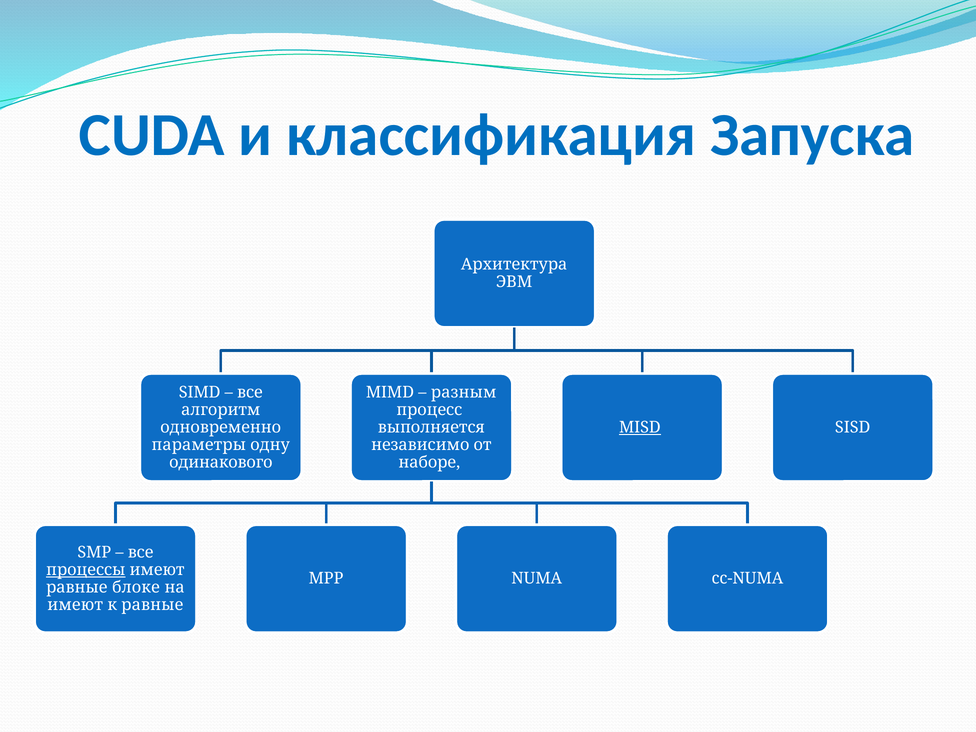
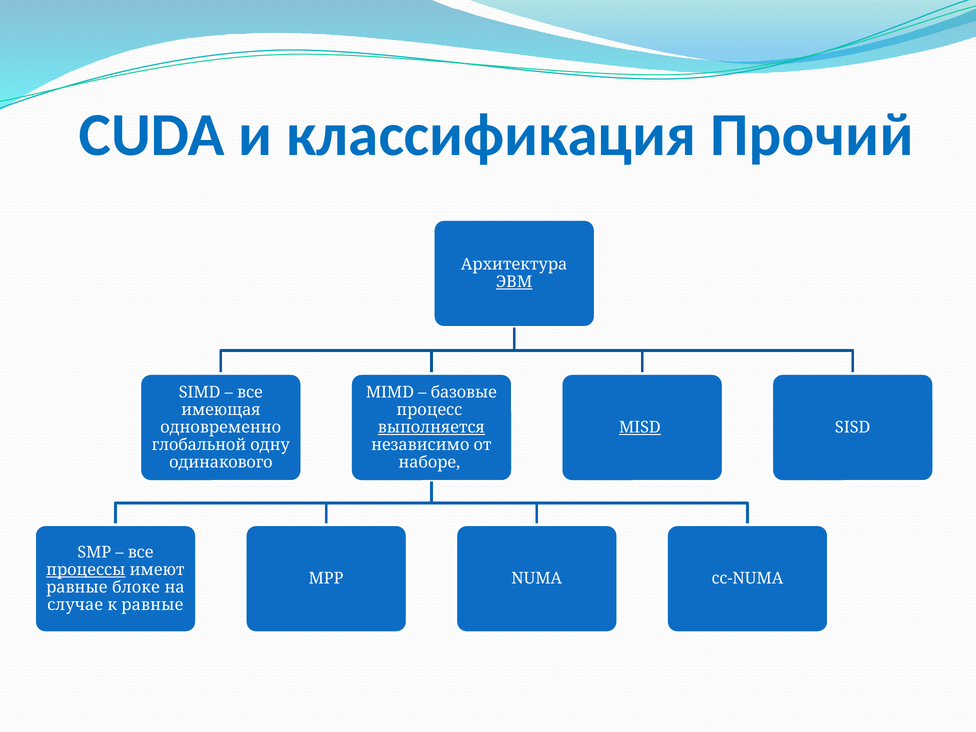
Запуска: Запуска -> Прочий (812, 135)
ЭВМ underline: none -> present (514, 282)
разным: разным -> базовые (464, 392)
алгоритм: алгоритм -> имеющая (221, 410)
выполняется underline: none -> present (431, 427)
параметры: параметры -> глобальной (199, 445)
имеют: имеют -> случае (75, 605)
